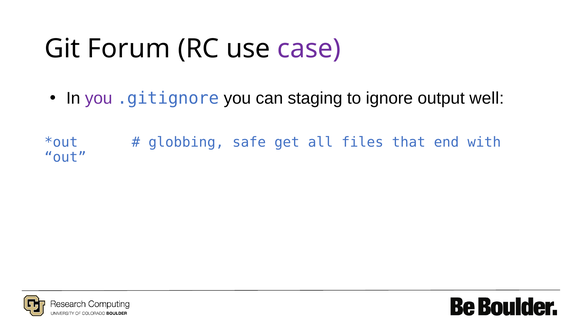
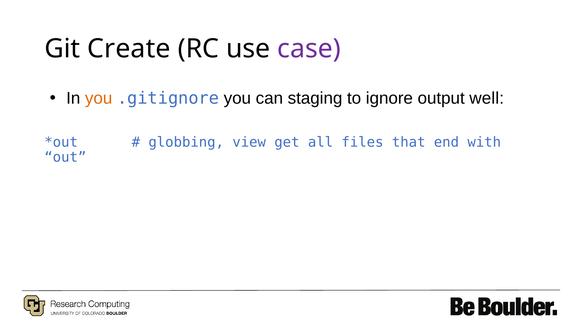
Forum: Forum -> Create (129, 49)
you colour: purple -> orange (99, 98)
safe: safe -> view (249, 142)
